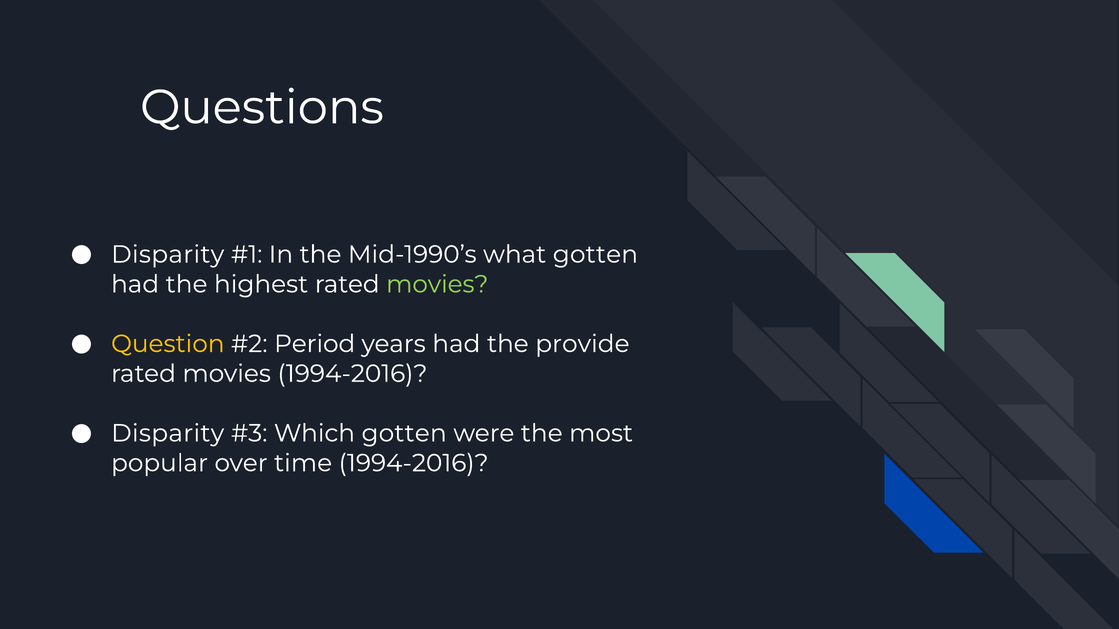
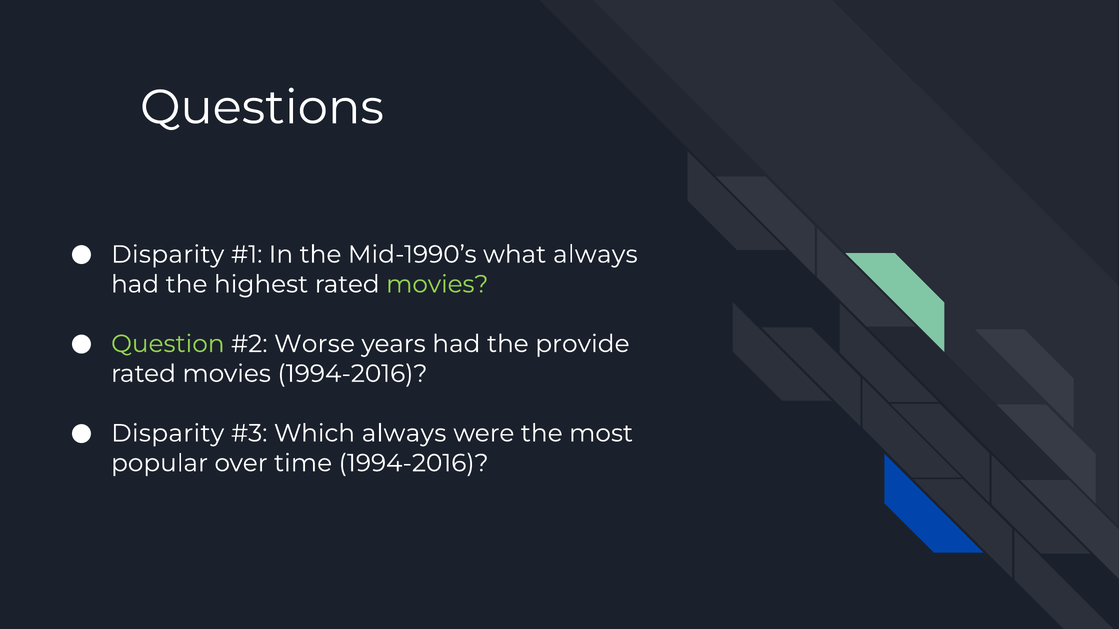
what gotten: gotten -> always (595, 255)
Question colour: yellow -> light green (168, 344)
Period: Period -> Worse (315, 344)
Which gotten: gotten -> always (404, 434)
